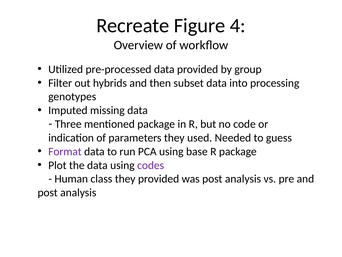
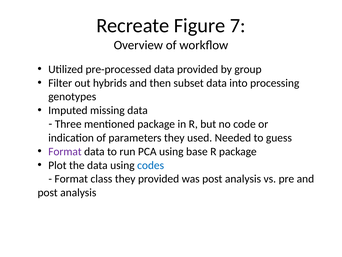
4: 4 -> 7 (238, 26)
codes colour: purple -> blue (151, 165)
Human: Human -> Format (71, 179)
